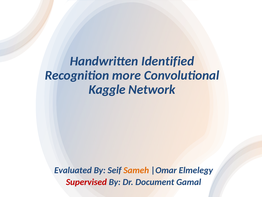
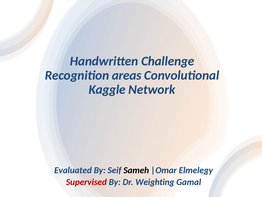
Identified: Identified -> Challenge (168, 61)
more: more -> areas (127, 75)
Sameh colour: orange -> black (136, 170)
Document: Document -> Weighting (155, 182)
